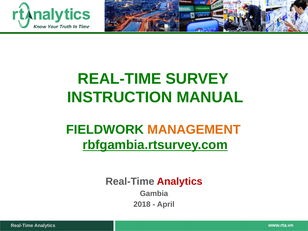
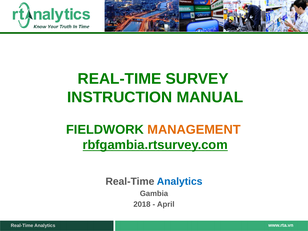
Analytics colour: red -> blue (180, 181)
